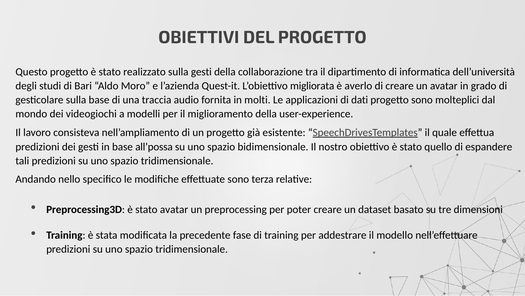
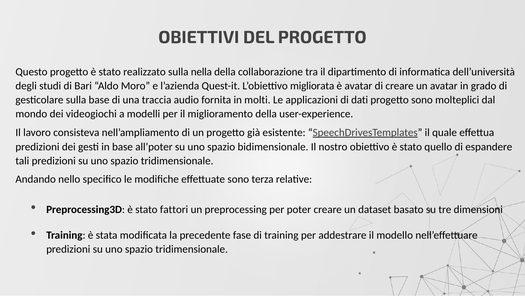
sulla gesti: gesti -> nella (201, 72)
è averlo: averlo -> avatar (358, 86)
all’possa: all’possa -> all’poter (154, 146)
stato avatar: avatar -> fattori (174, 209)
